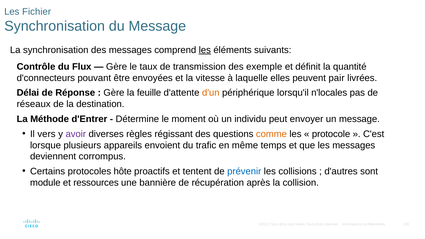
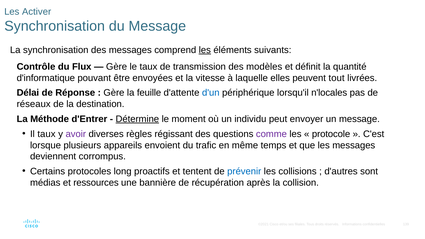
Fichier: Fichier -> Activer (37, 12)
exemple: exemple -> modèles (264, 67)
d'connecteurs: d'connecteurs -> d'informatique (46, 78)
pair: pair -> tout (337, 78)
d'un colour: orange -> blue (211, 93)
Détermine underline: none -> present (137, 119)
Il vers: vers -> taux (46, 134)
comme colour: orange -> purple (271, 134)
hôte: hôte -> long (123, 171)
module: module -> médias (45, 183)
